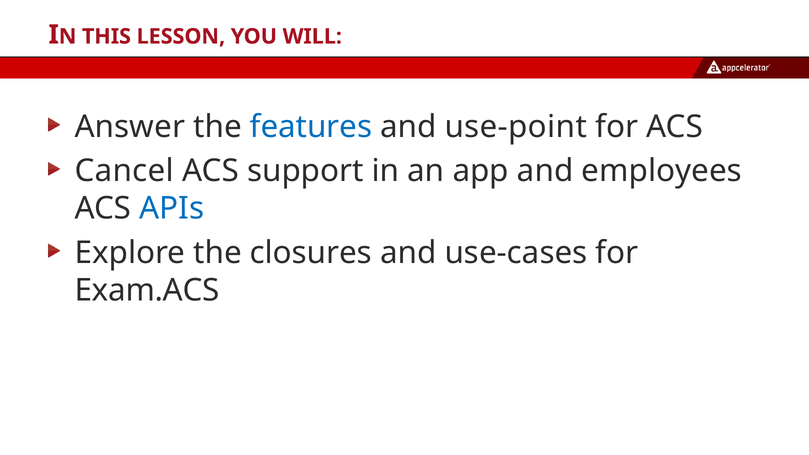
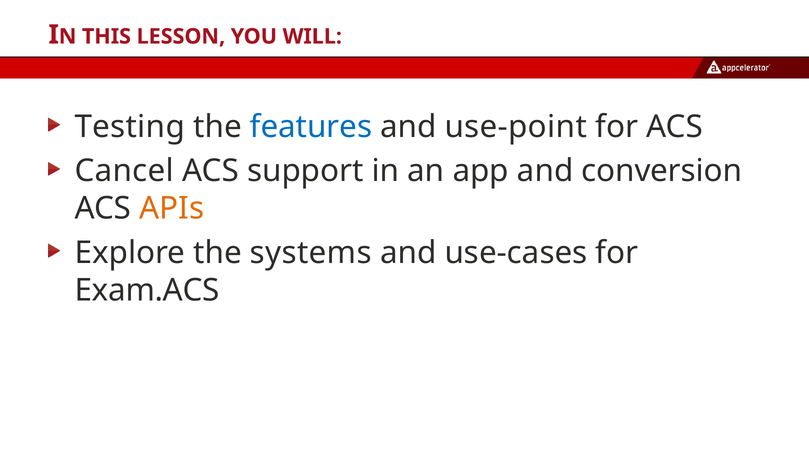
Answer: Answer -> Testing (130, 127)
employees: employees -> conversion (662, 171)
APIs colour: blue -> orange (172, 209)
closures: closures -> systems (311, 253)
